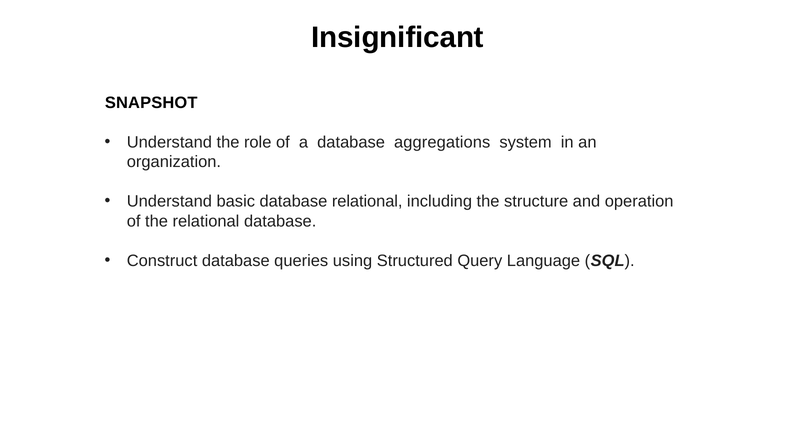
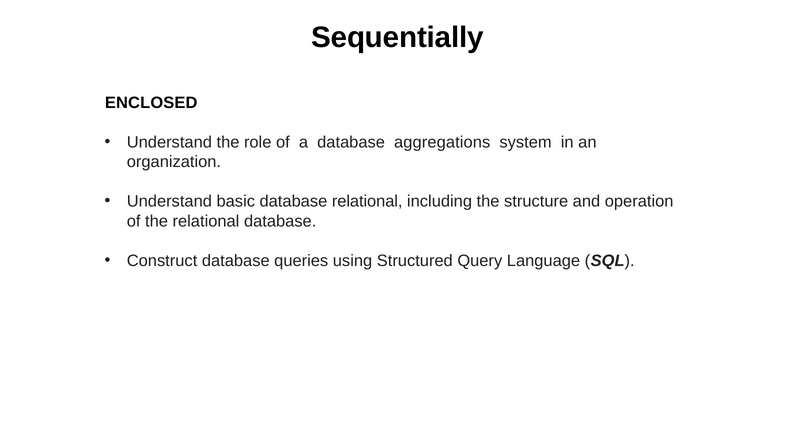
Insignificant: Insignificant -> Sequentially (397, 38)
SNAPSHOT: SNAPSHOT -> ENCLOSED (151, 103)
